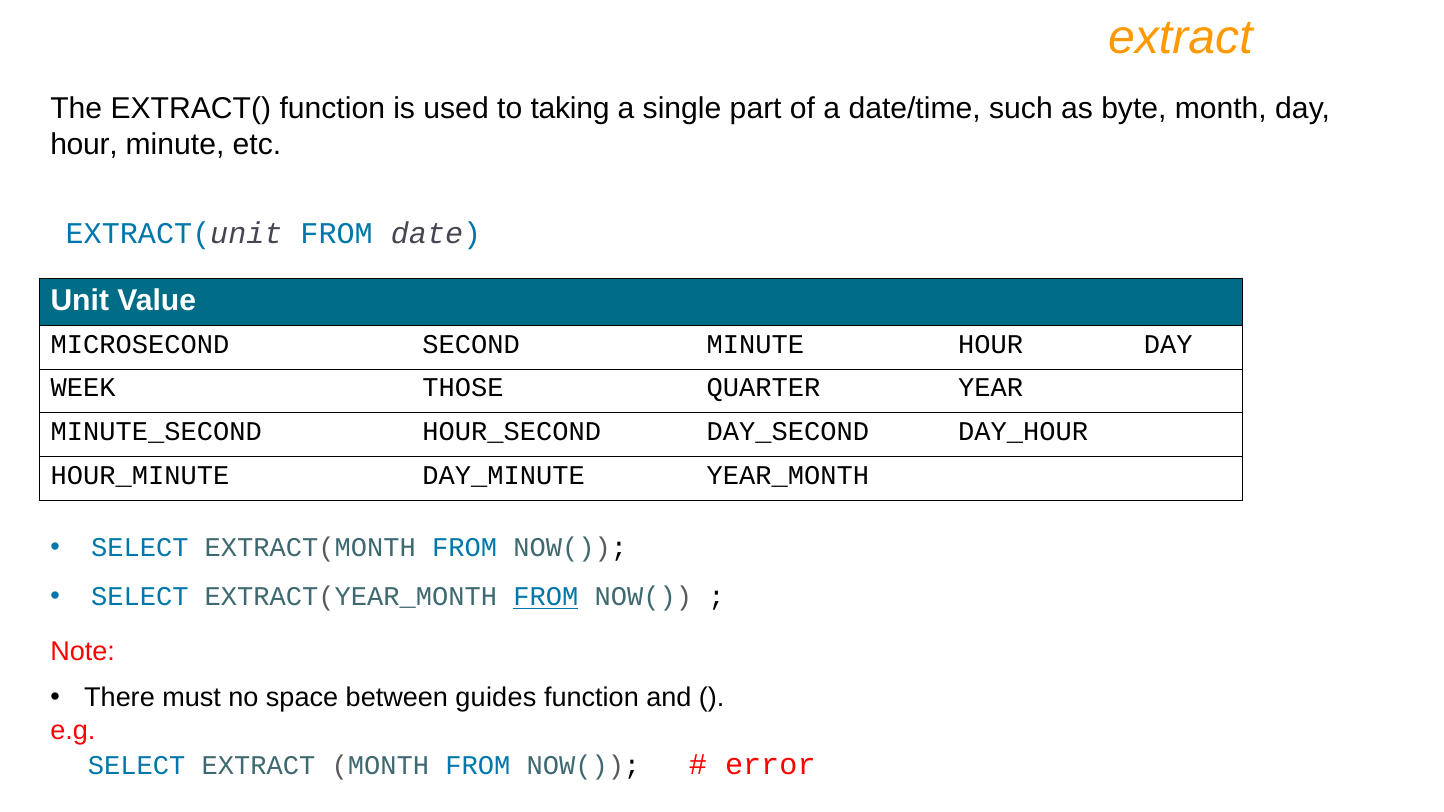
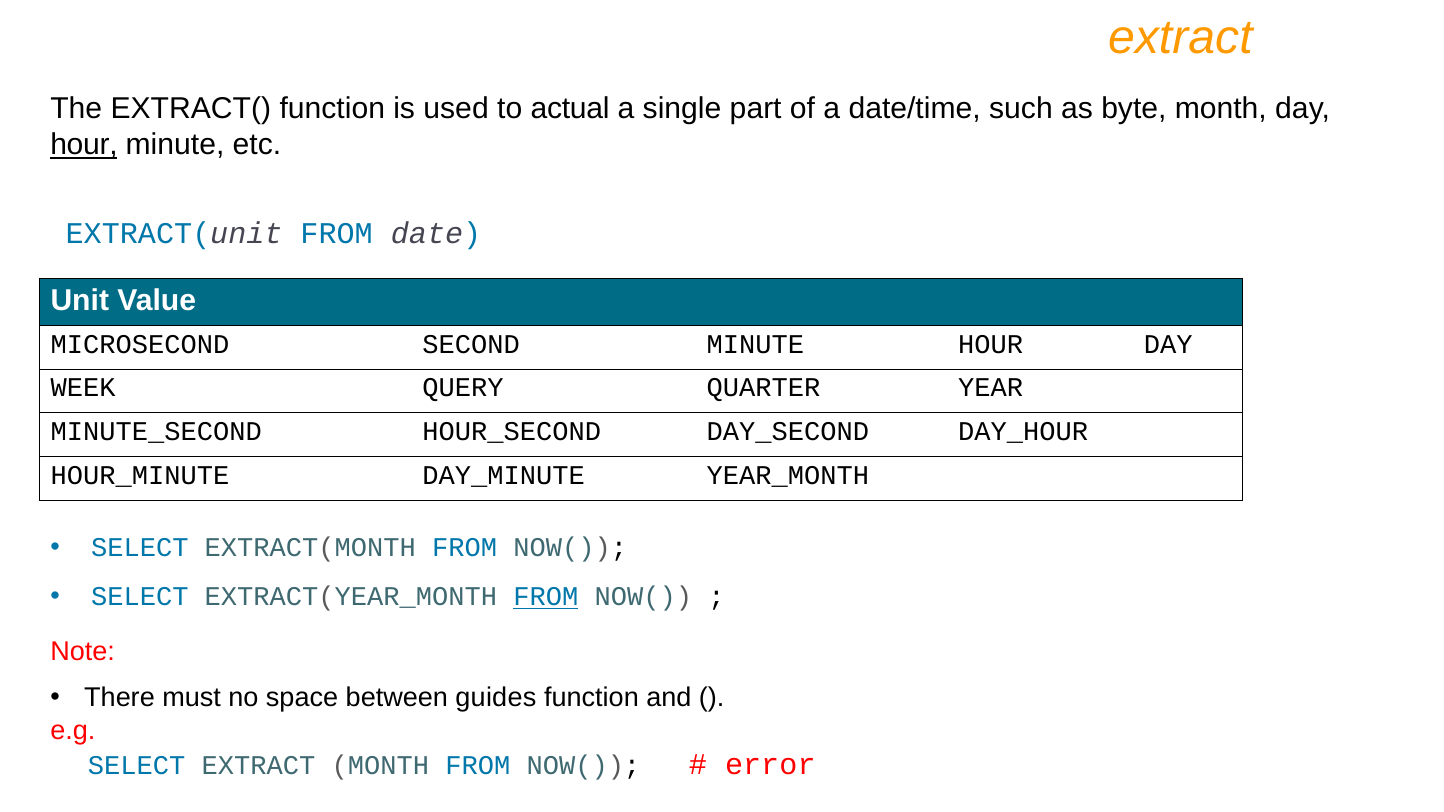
taking: taking -> actual (570, 109)
hour underline: none -> present (84, 145)
THOSE: THOSE -> QUERY (463, 388)
